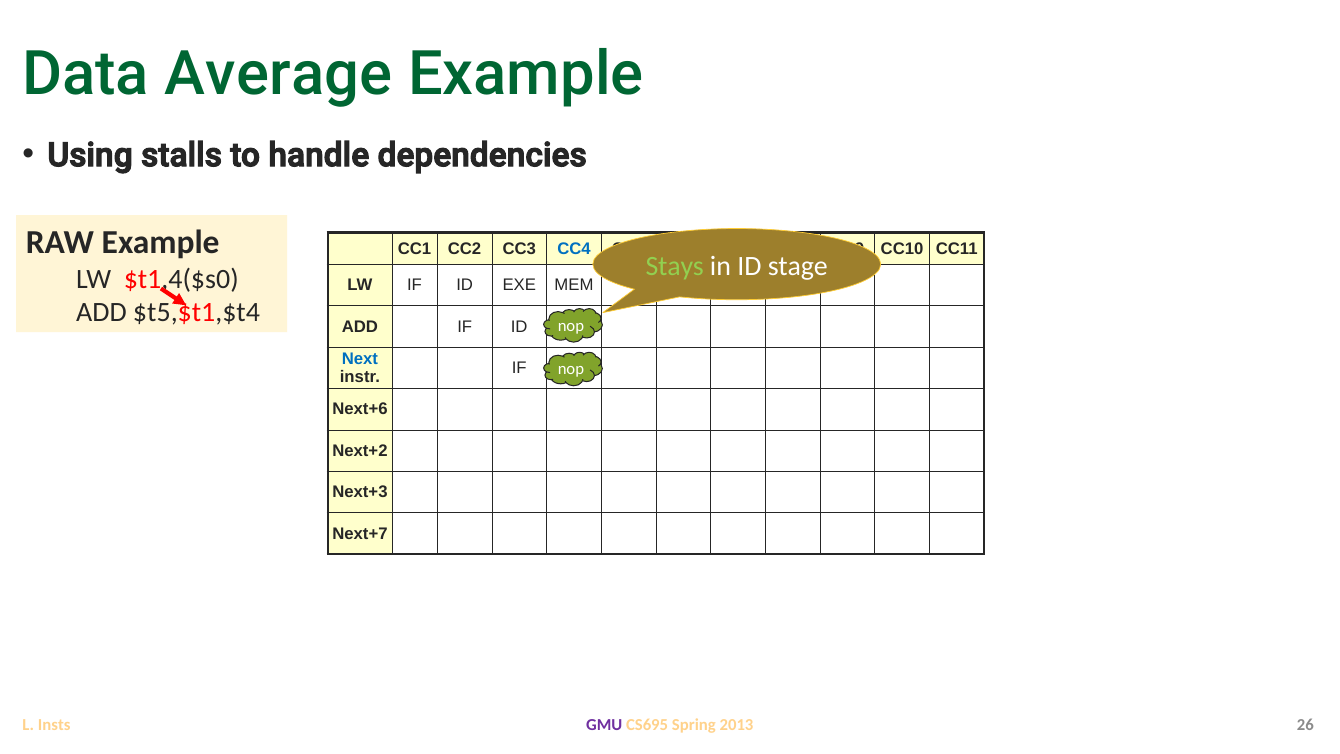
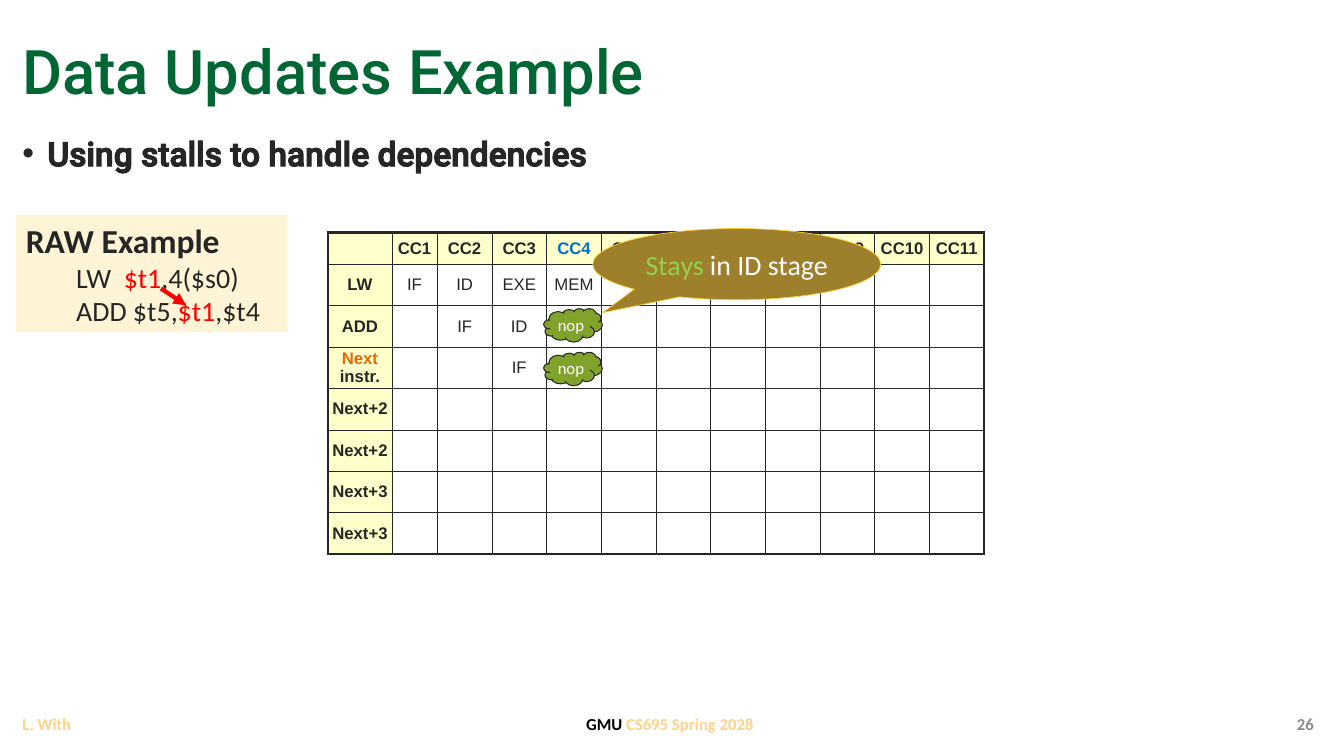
Average: Average -> Updates (279, 74)
Next colour: blue -> orange (360, 358)
Next+6: Next+6 -> Next+2 (360, 409)
Next+7: Next+7 -> Next+3 (360, 534)
GMU colour: purple -> black (604, 725)
2013: 2013 -> 2028 (737, 725)
Insts: Insts -> With (54, 725)
